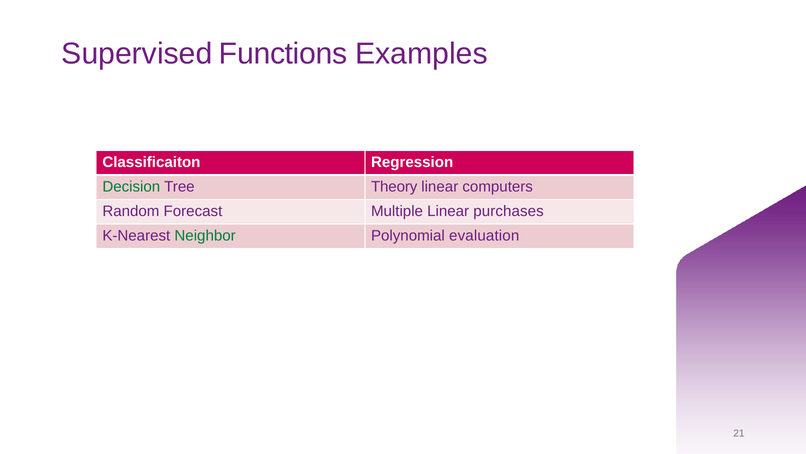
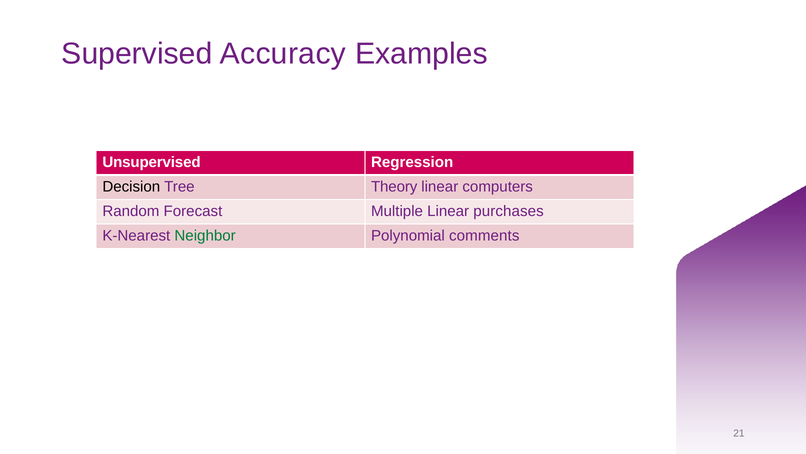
Functions: Functions -> Accuracy (283, 53)
Classificaiton: Classificaiton -> Unsupervised (151, 162)
Decision colour: green -> black (131, 186)
evaluation: evaluation -> comments (484, 235)
